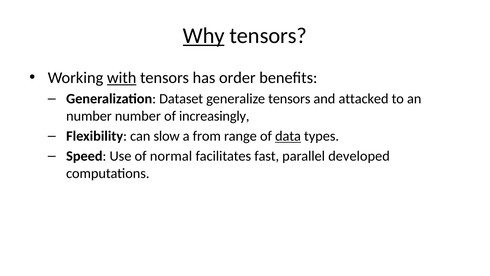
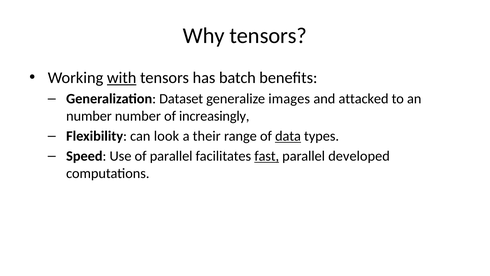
Why underline: present -> none (204, 36)
order: order -> batch (237, 78)
generalize tensors: tensors -> images (289, 99)
slow: slow -> look (166, 136)
from: from -> their (207, 136)
of normal: normal -> parallel (171, 156)
fast underline: none -> present (267, 156)
